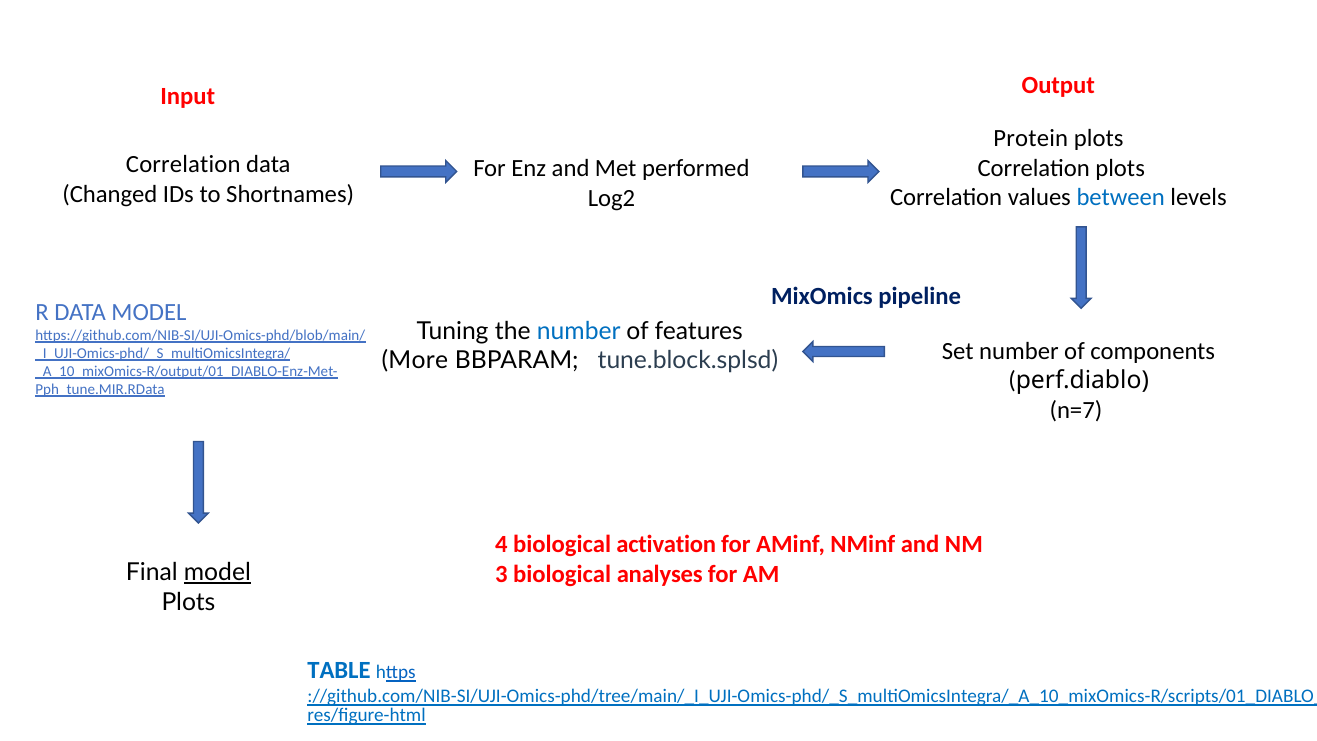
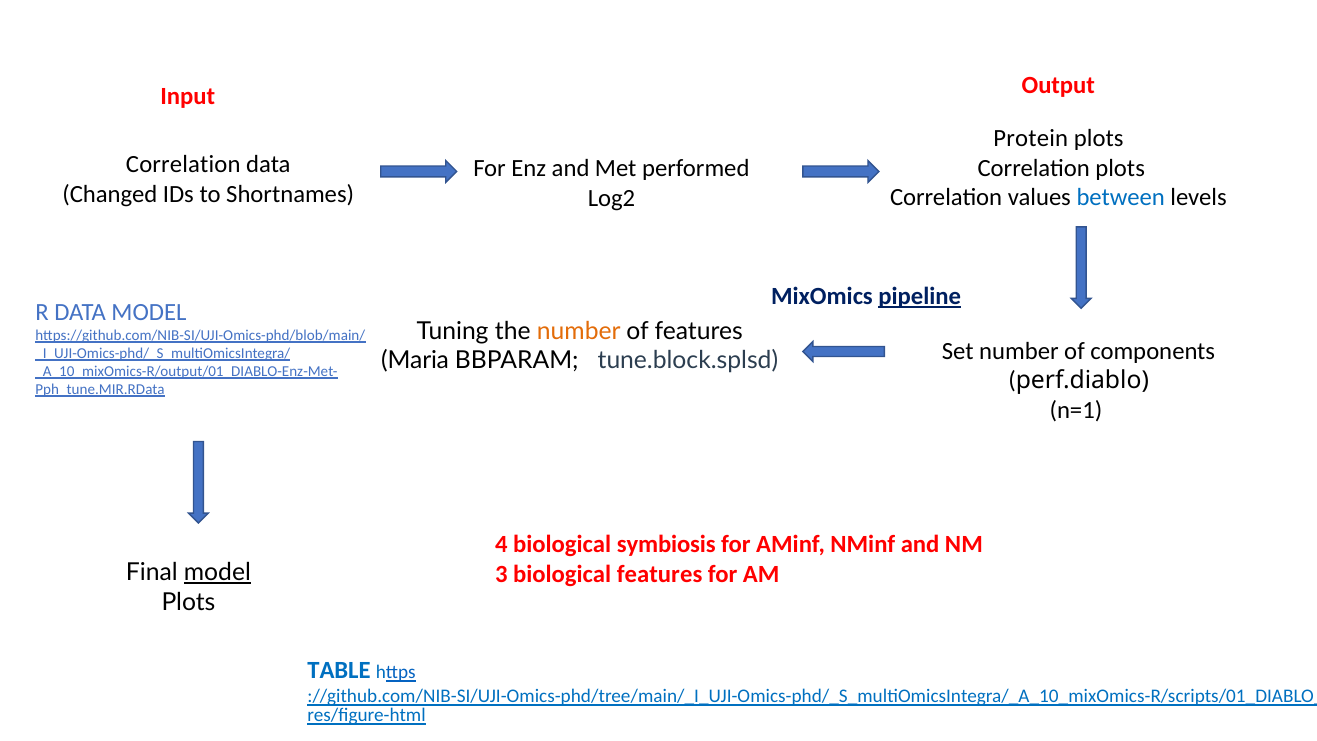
pipeline underline: none -> present (920, 296)
number colour: blue -> orange (579, 331)
More: More -> Maria (415, 361)
n=7: n=7 -> n=1 (1076, 410)
activation: activation -> symbiosis (666, 544)
biological analyses: analyses -> features (660, 574)
